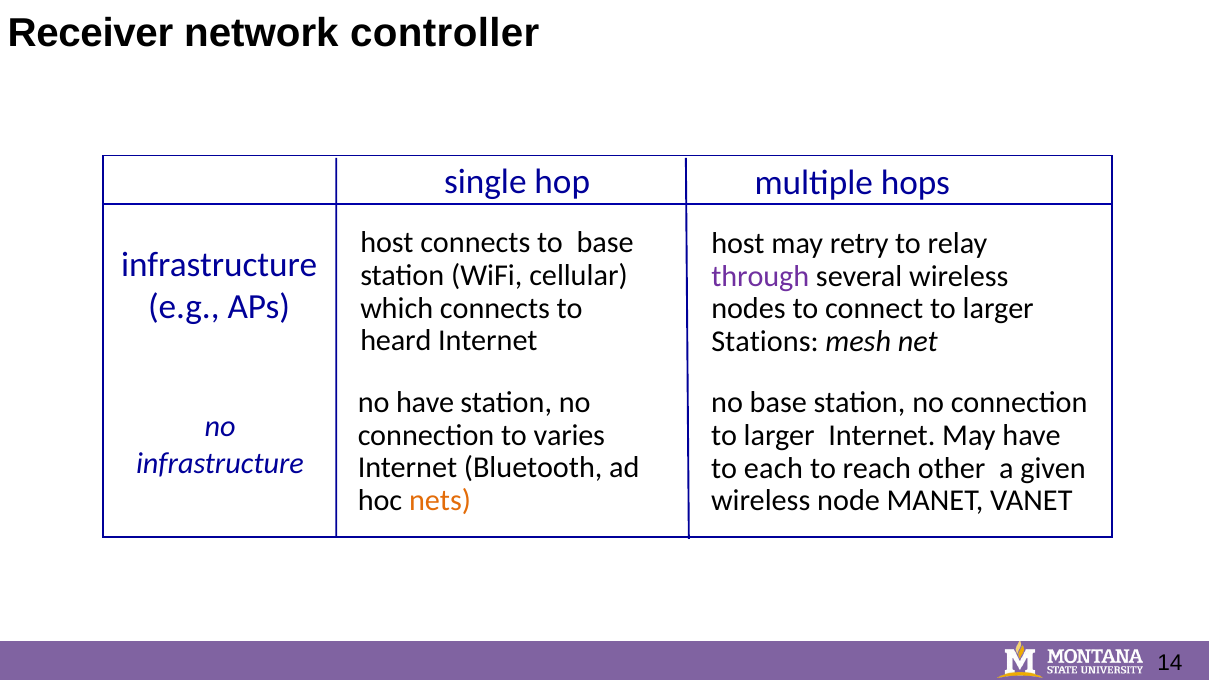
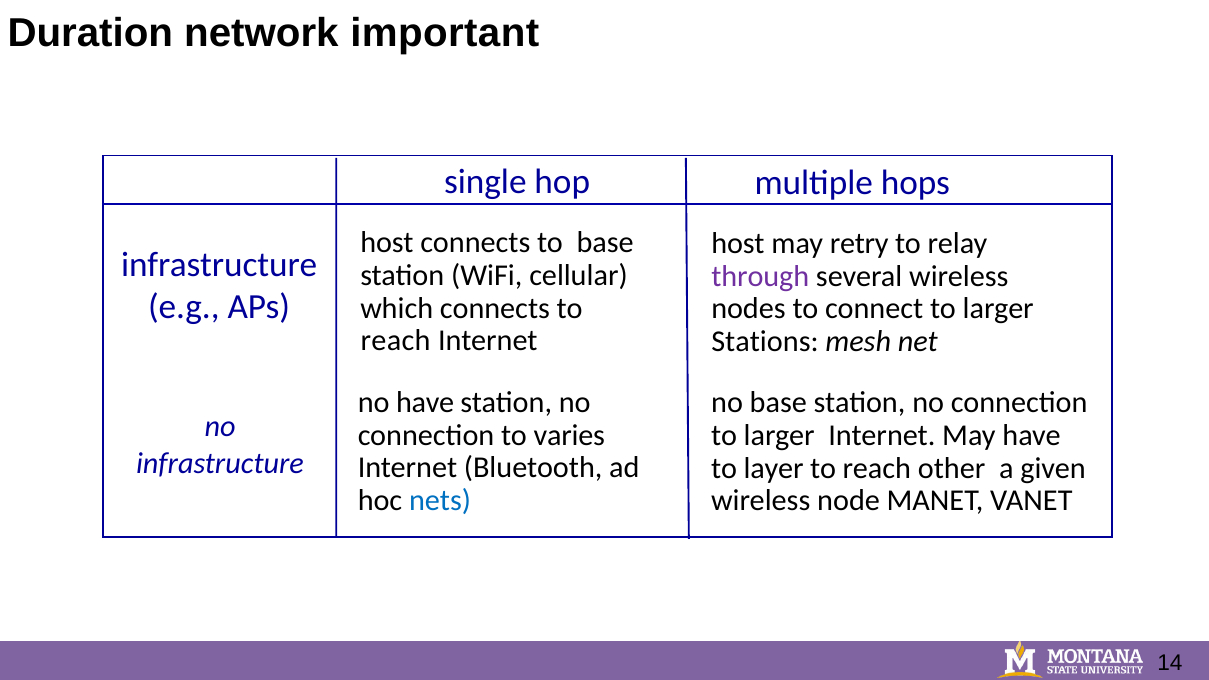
Receiver: Receiver -> Duration (90, 33)
controller: controller -> important (445, 33)
heard: heard -> reach (396, 341)
each: each -> layer (774, 468)
nets colour: orange -> blue (440, 501)
